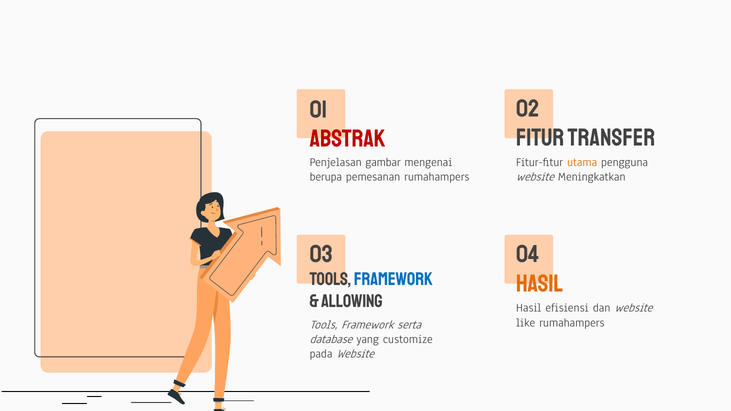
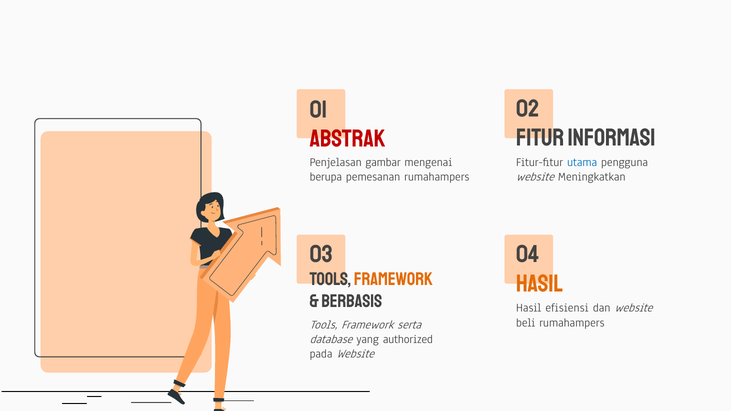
TRANSFER: TRANSFER -> INFORMASI (612, 138)
utama colour: orange -> blue (582, 162)
FRAMEWORK colour: blue -> orange (393, 279)
ALLOWING: ALLOWING -> BERBASIS (352, 301)
like: like -> beli (526, 323)
customize: customize -> authorized (408, 339)
